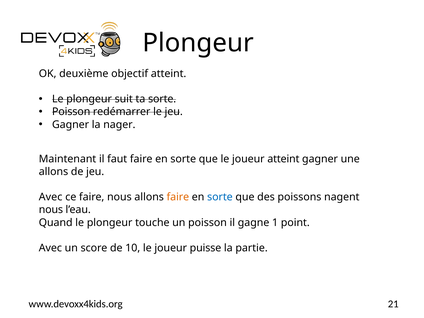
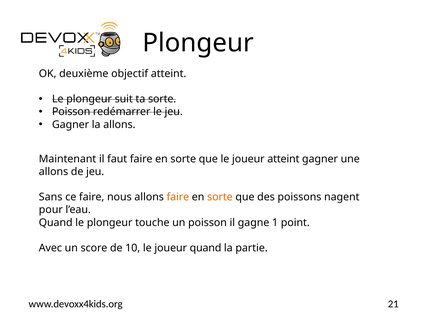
la nager: nager -> allons (119, 125)
Avec: Avec -> Sans (51, 197)
sorte colour: blue -> orange (220, 197)
nous: nous -> pour (51, 210)
joueur puisse: puisse -> quand (206, 248)
